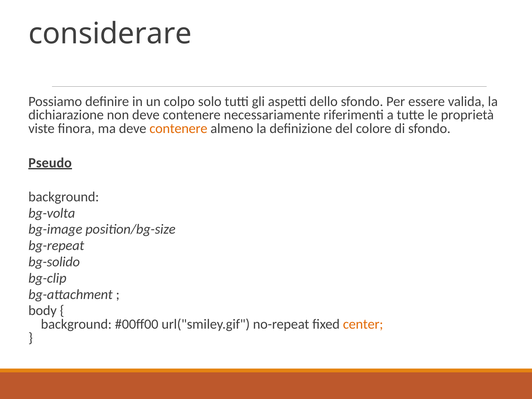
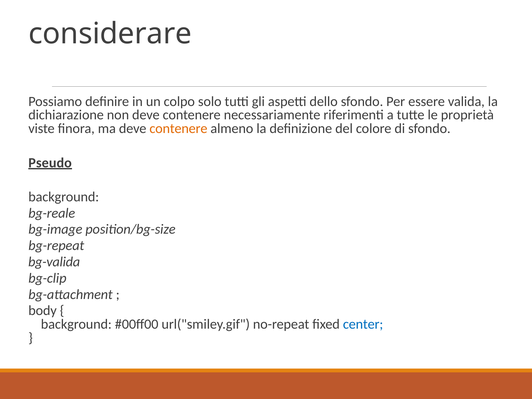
bg-volta: bg-volta -> bg-reale (52, 213)
bg-solido: bg-solido -> bg-valida (54, 262)
center colour: orange -> blue (363, 324)
